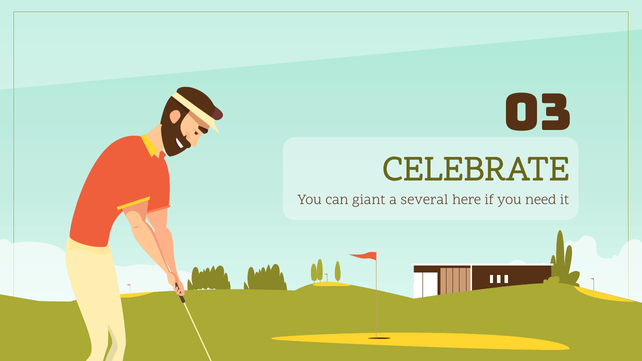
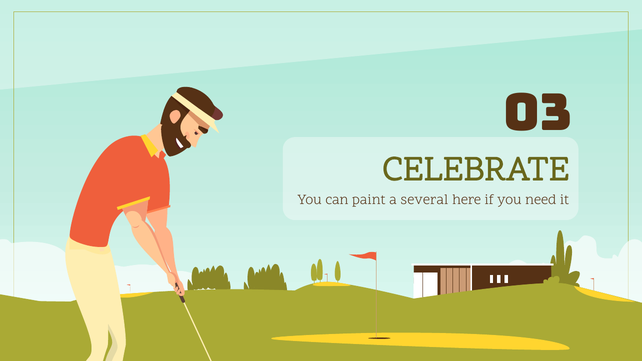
giant: giant -> paint (369, 200)
